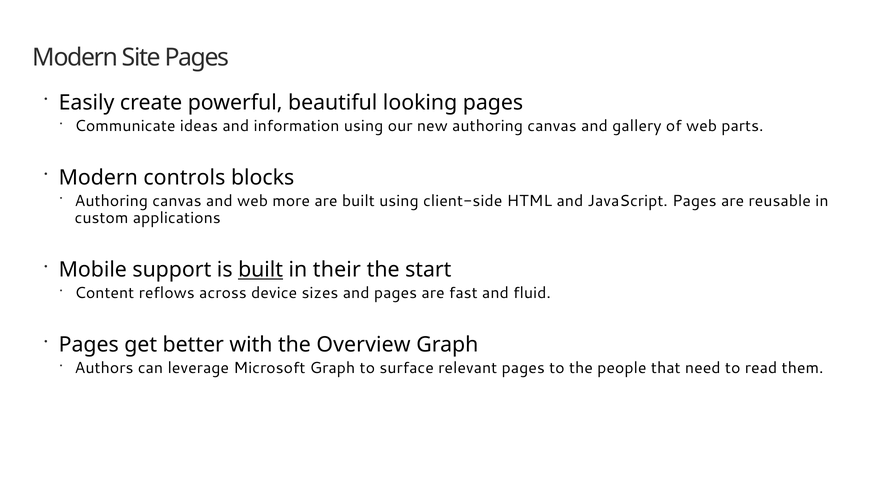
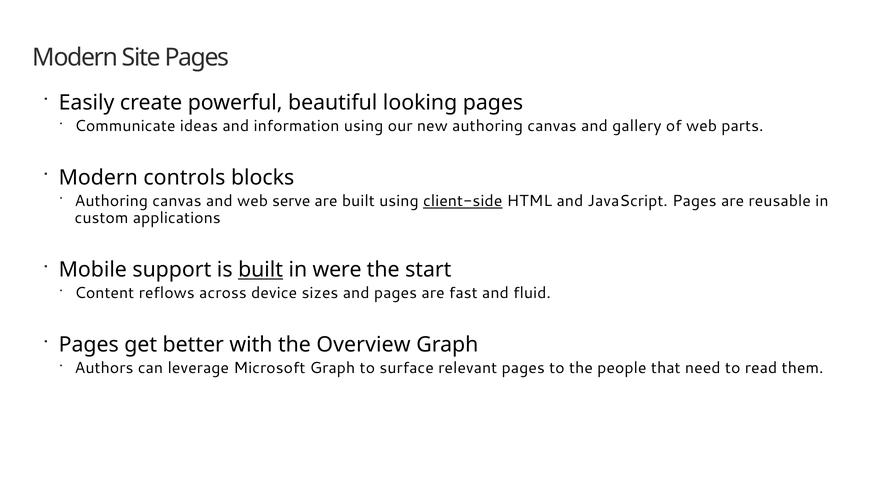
more: more -> serve (291, 201)
client-side underline: none -> present (463, 201)
their: their -> were (337, 270)
